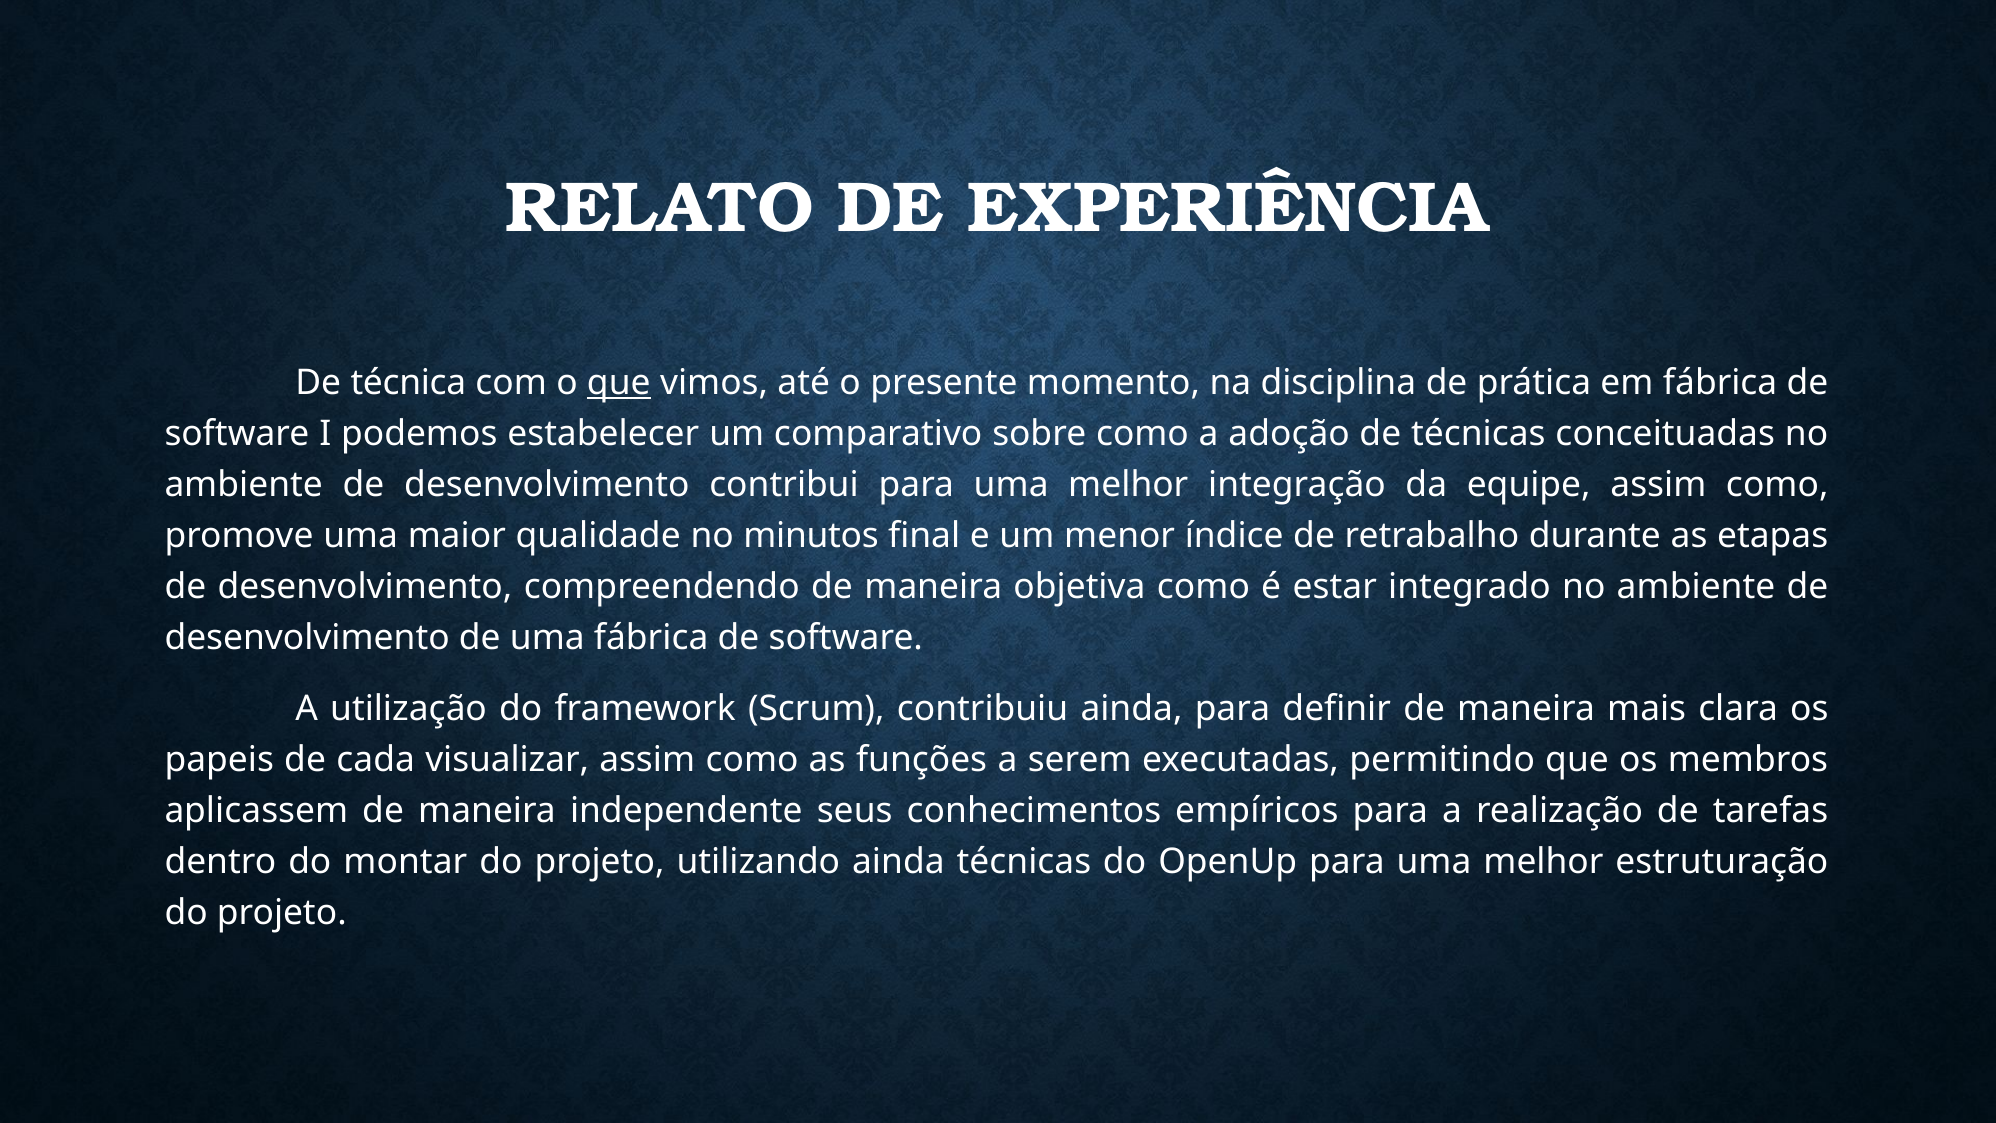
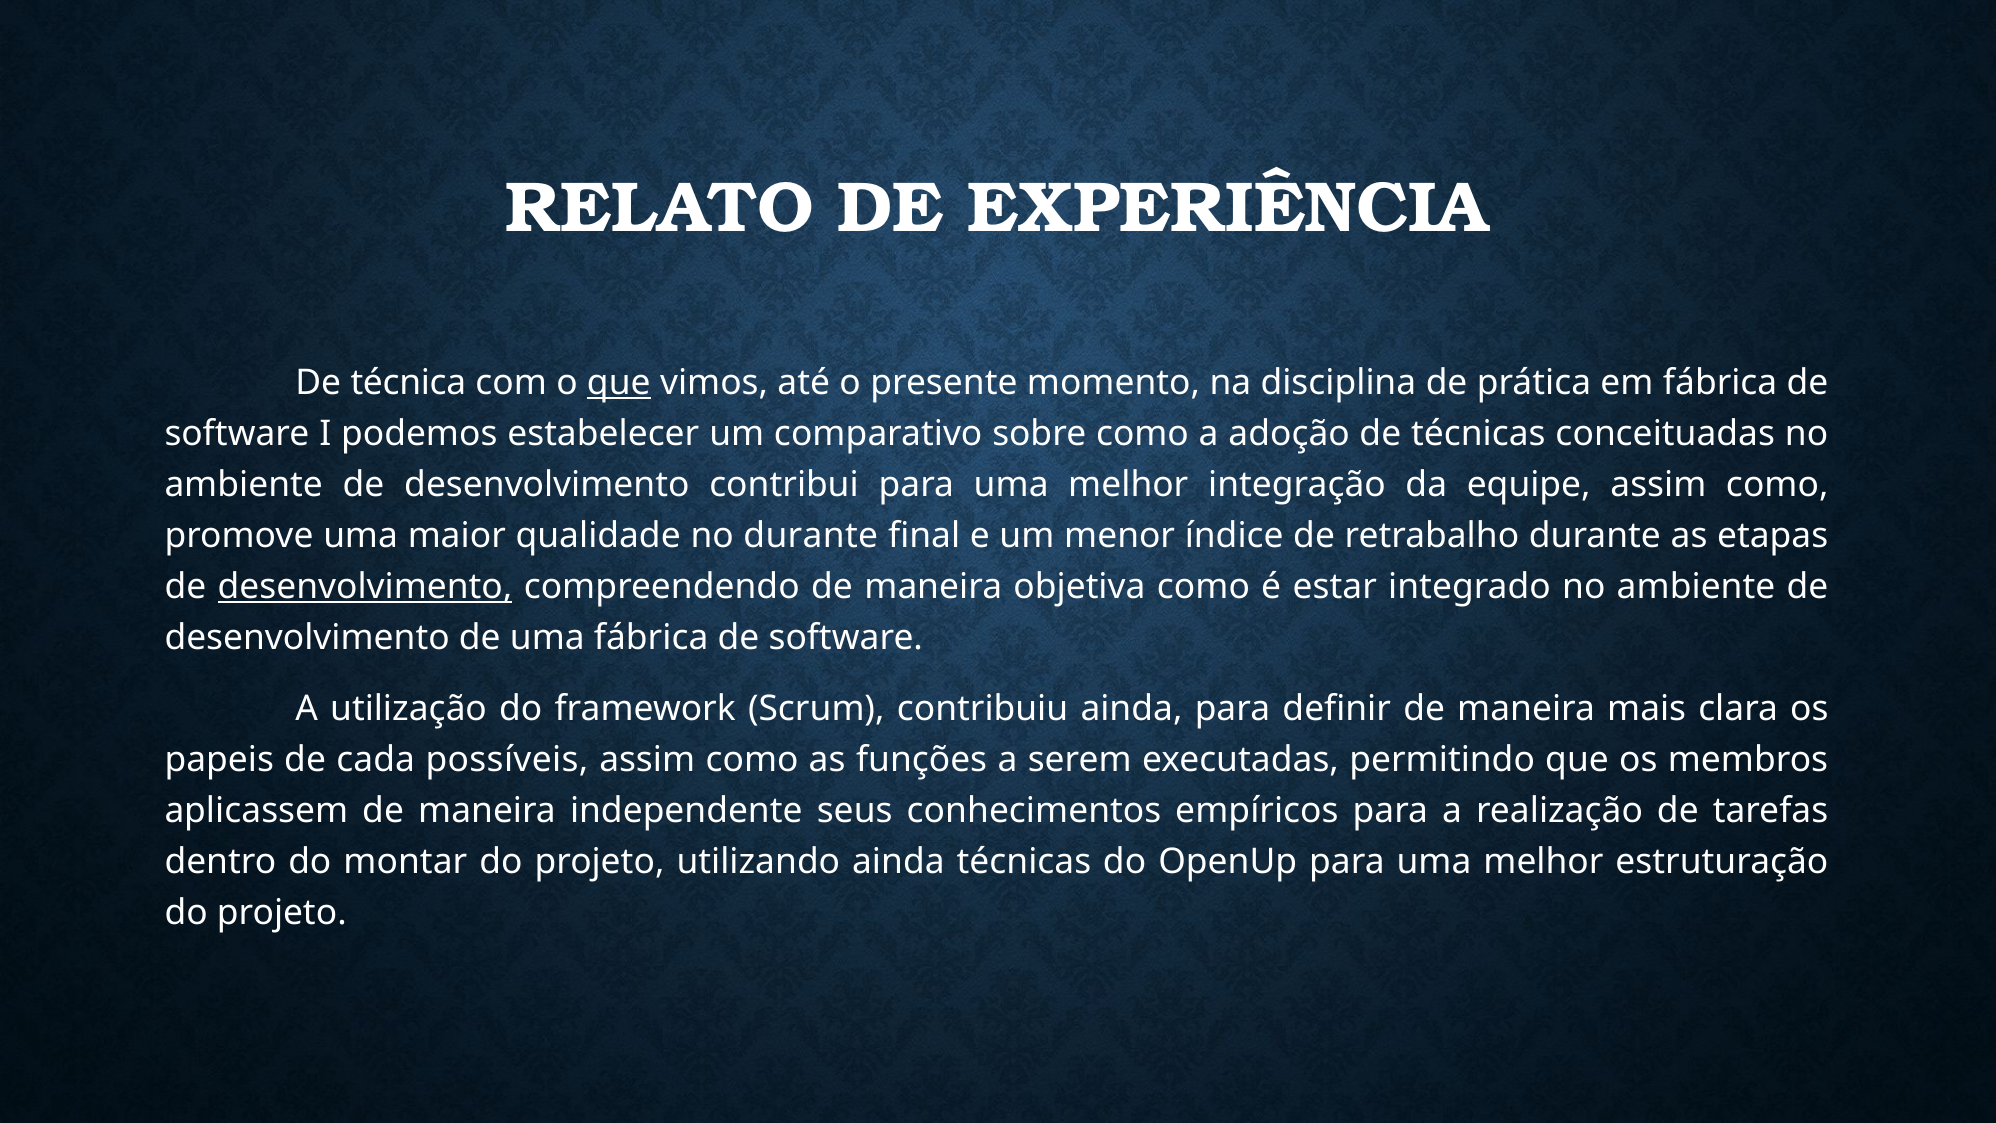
no minutos: minutos -> durante (811, 536)
desenvolvimento underline: none -> present (365, 586)
visualizar: visualizar -> possíveis (507, 760)
